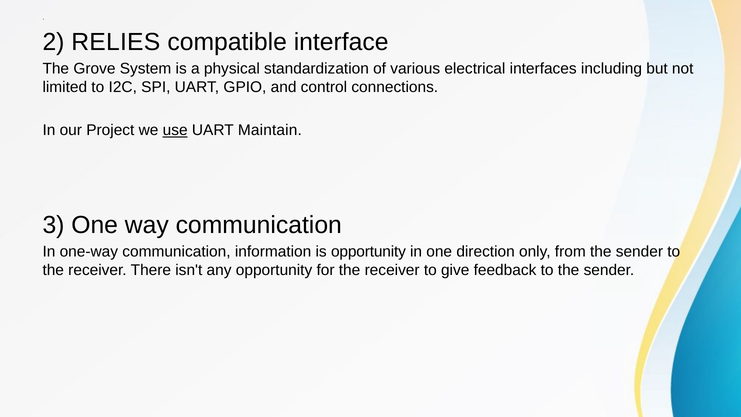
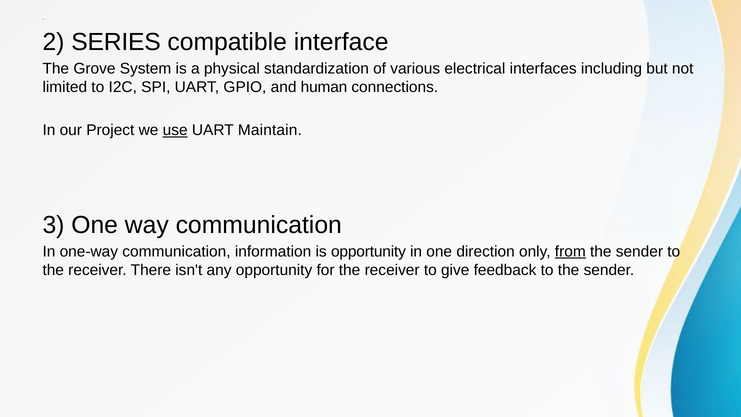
RELIES: RELIES -> SERIES (116, 42)
control: control -> human (324, 87)
from underline: none -> present (570, 251)
